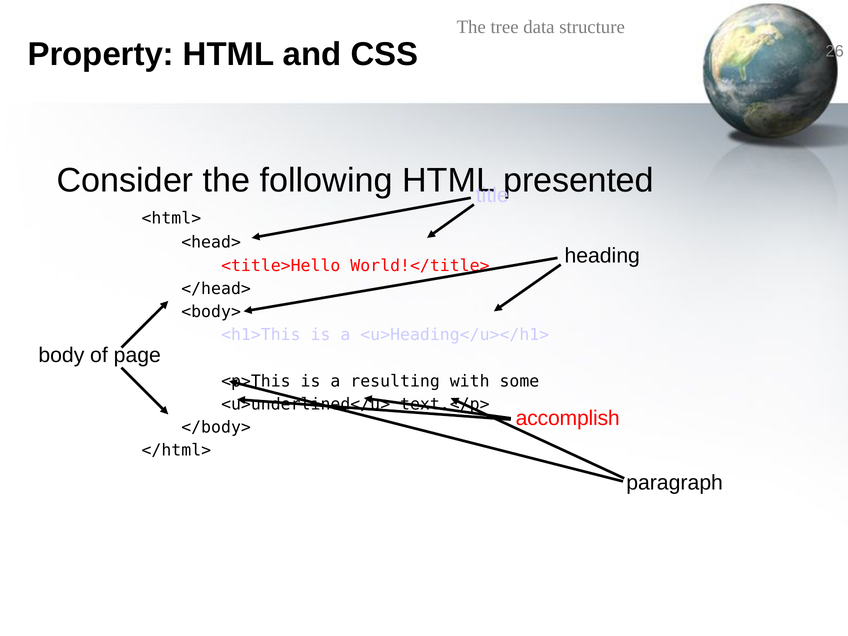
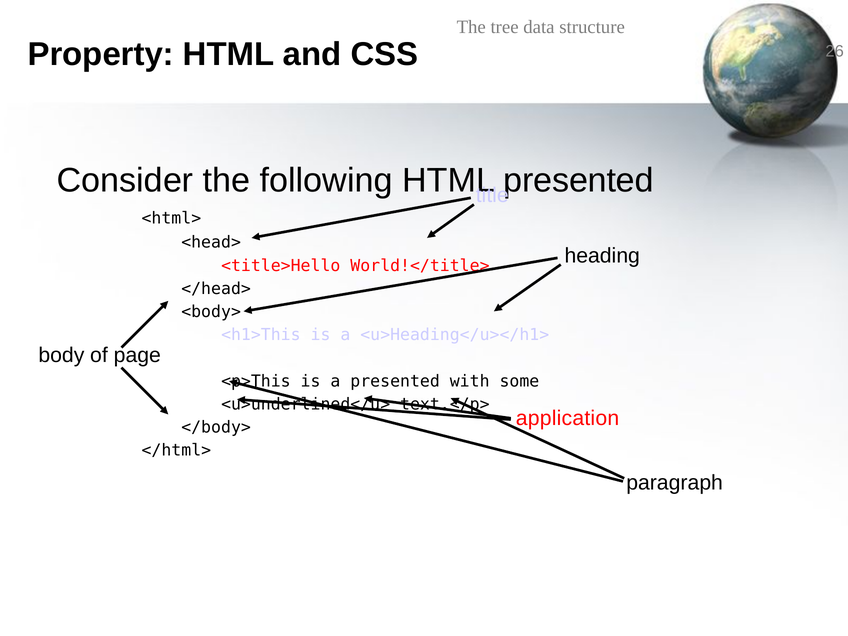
a resulting: resulting -> presented (395, 381)
accomplish: accomplish -> application (567, 418)
